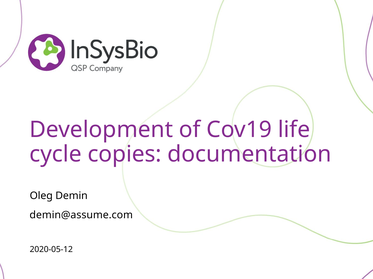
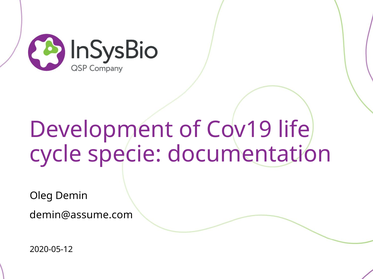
copies: copies -> specie (124, 155)
